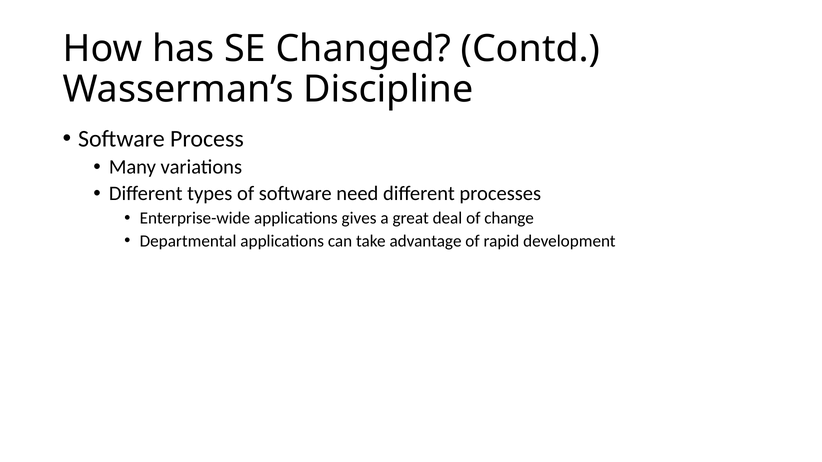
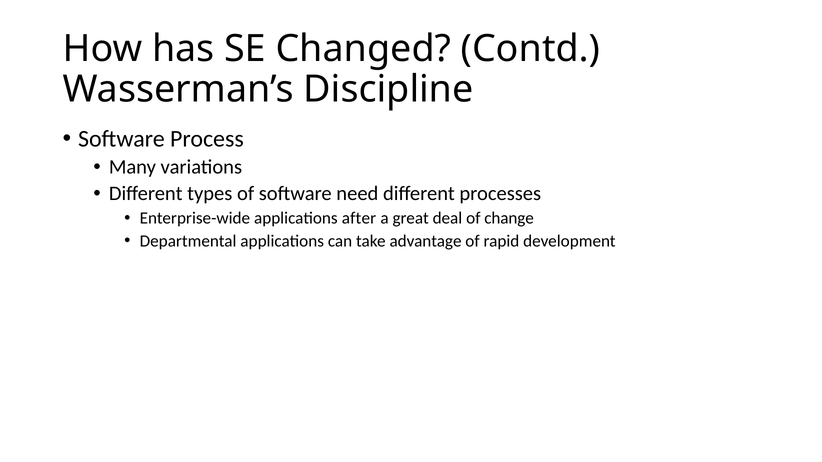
gives: gives -> after (359, 218)
